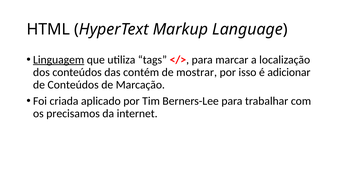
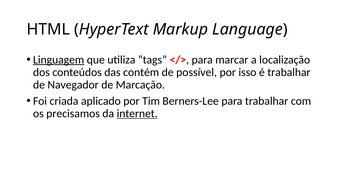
mostrar: mostrar -> possível (197, 72)
é adicionar: adicionar -> trabalhar (289, 72)
de Conteúdos: Conteúdos -> Navegador (73, 85)
internet underline: none -> present (137, 113)
